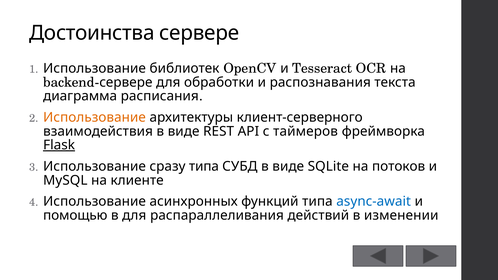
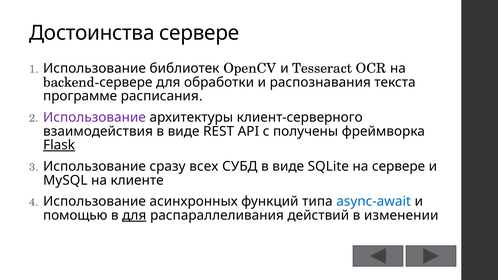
диаграмма: диаграмма -> программе (80, 96)
Использование colour: orange -> purple (94, 118)
таймеров: таймеров -> получены (306, 131)
сразу типа: типа -> всех (204, 167)
на потоков: потоков -> сервере (399, 167)
для underline: none -> present (134, 215)
